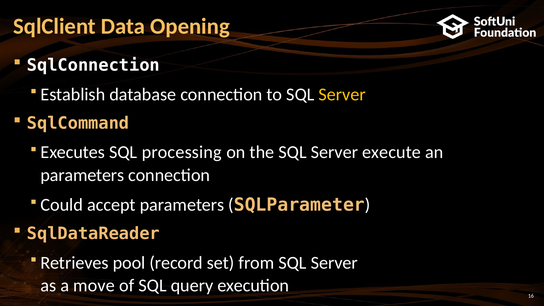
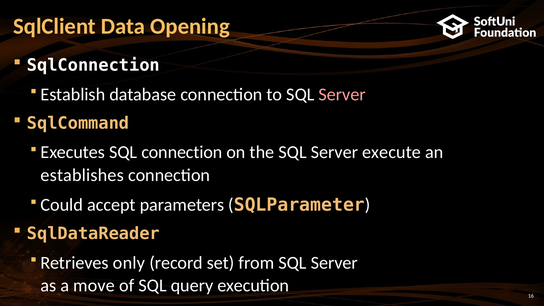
Server colour: yellow -> pink (342, 94)
SQL processing: processing -> connection (182, 152)
parameters: parameters -> establishes (82, 175)
pool: pool -> only (129, 263)
